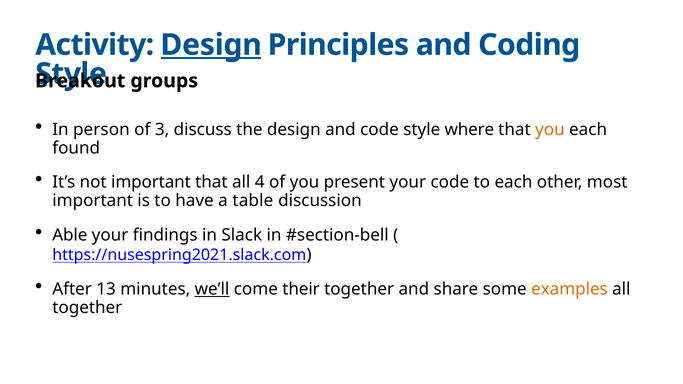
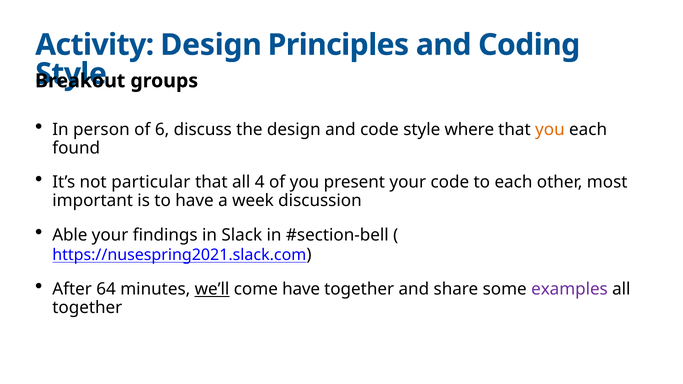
Design underline: present -> none (211, 45)
3: 3 -> 6 (162, 130)
not important: important -> particular (151, 182)
table: table -> week (253, 201)
13: 13 -> 64 (106, 289)
come their: their -> have (301, 289)
examples colour: orange -> purple (569, 289)
